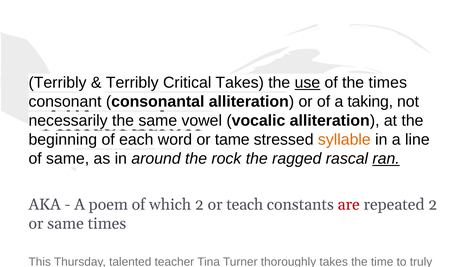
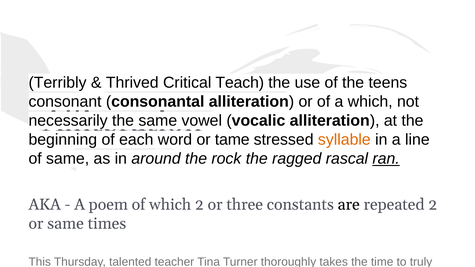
Terribly: Terribly -> Thrived (132, 83)
Critical Takes: Takes -> Teach (240, 83)
use underline: present -> none (307, 83)
the times: times -> teens (388, 83)
a taking: taking -> which (370, 102)
or teach: teach -> three (245, 205)
are colour: red -> black (349, 205)
